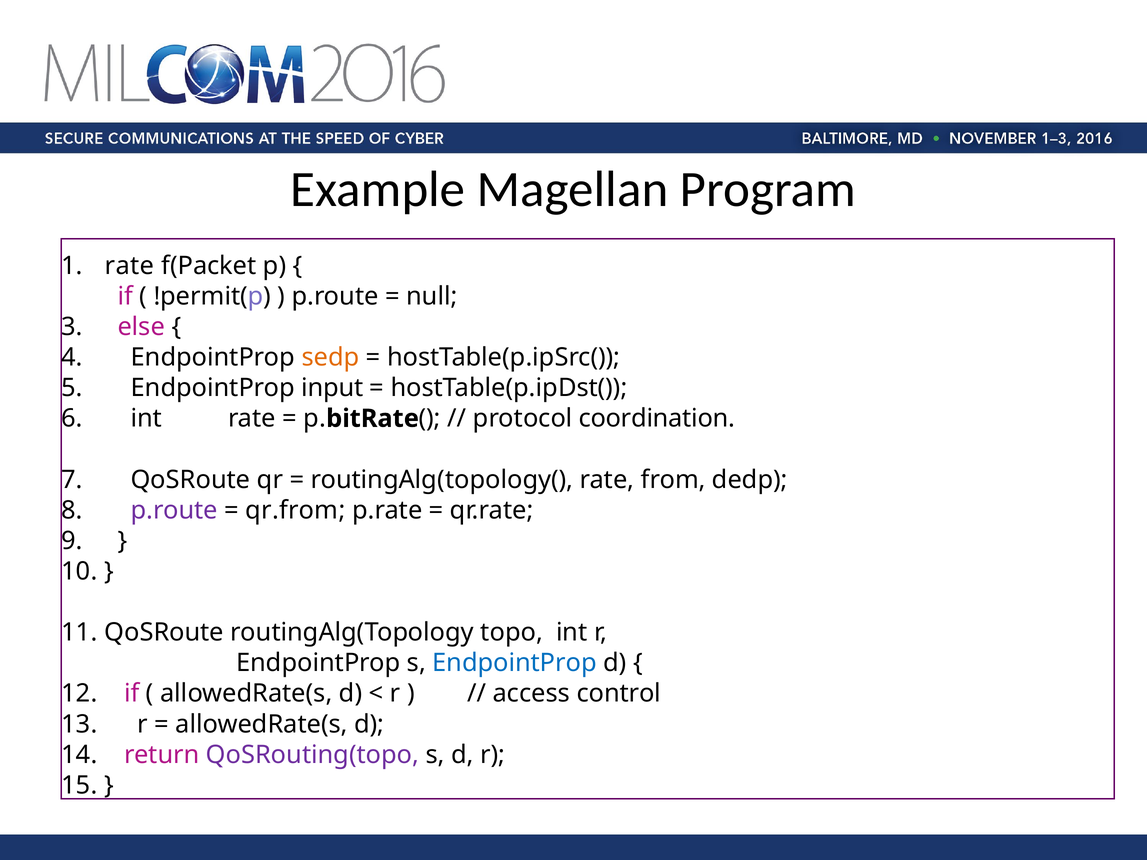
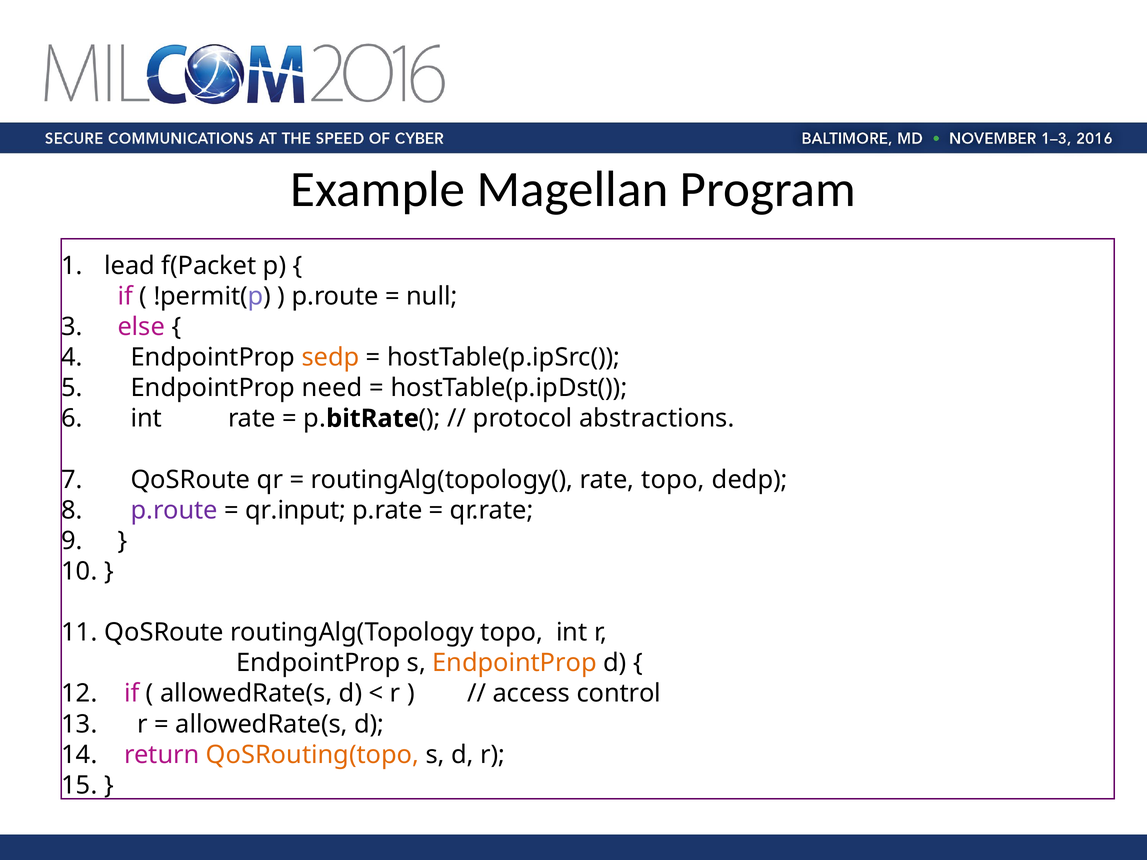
rate: rate -> lead (130, 266)
input: input -> need (332, 388)
coordination: coordination -> abstractions (657, 419)
rate from: from -> topo (673, 480)
qr.from: qr.from -> qr.input (296, 510)
EndpointProp colour: blue -> orange (515, 663)
QoSRouting(topo colour: purple -> orange (313, 755)
